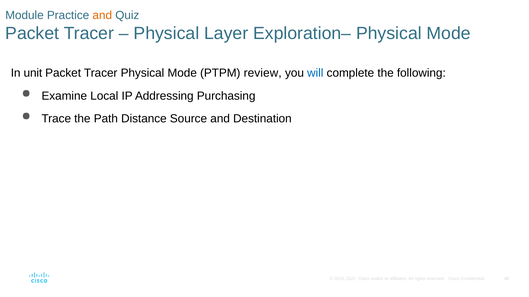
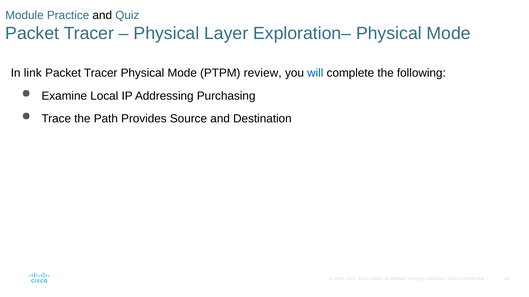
and colour: orange -> black (102, 15)
unit: unit -> link (33, 73)
Distance: Distance -> Provides (144, 119)
